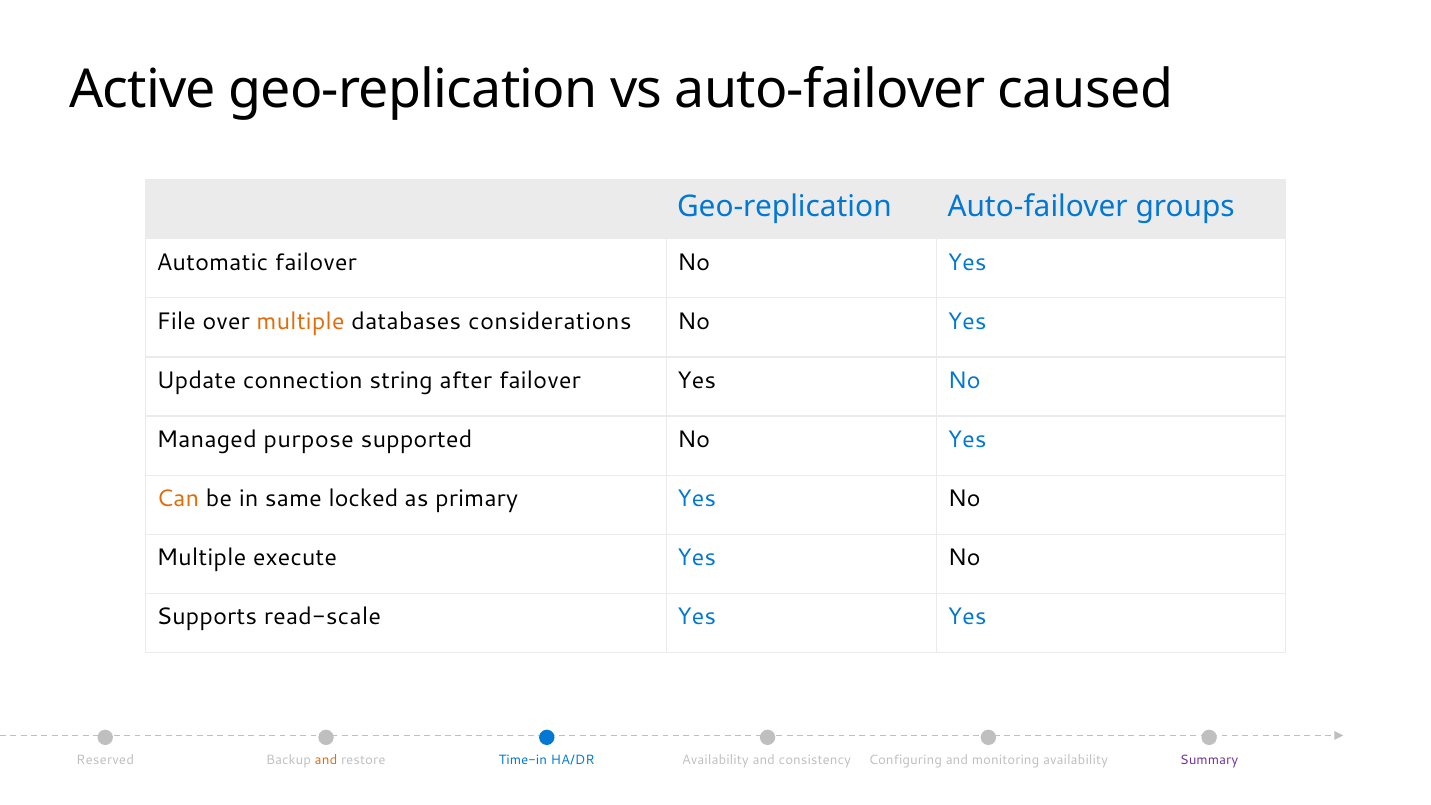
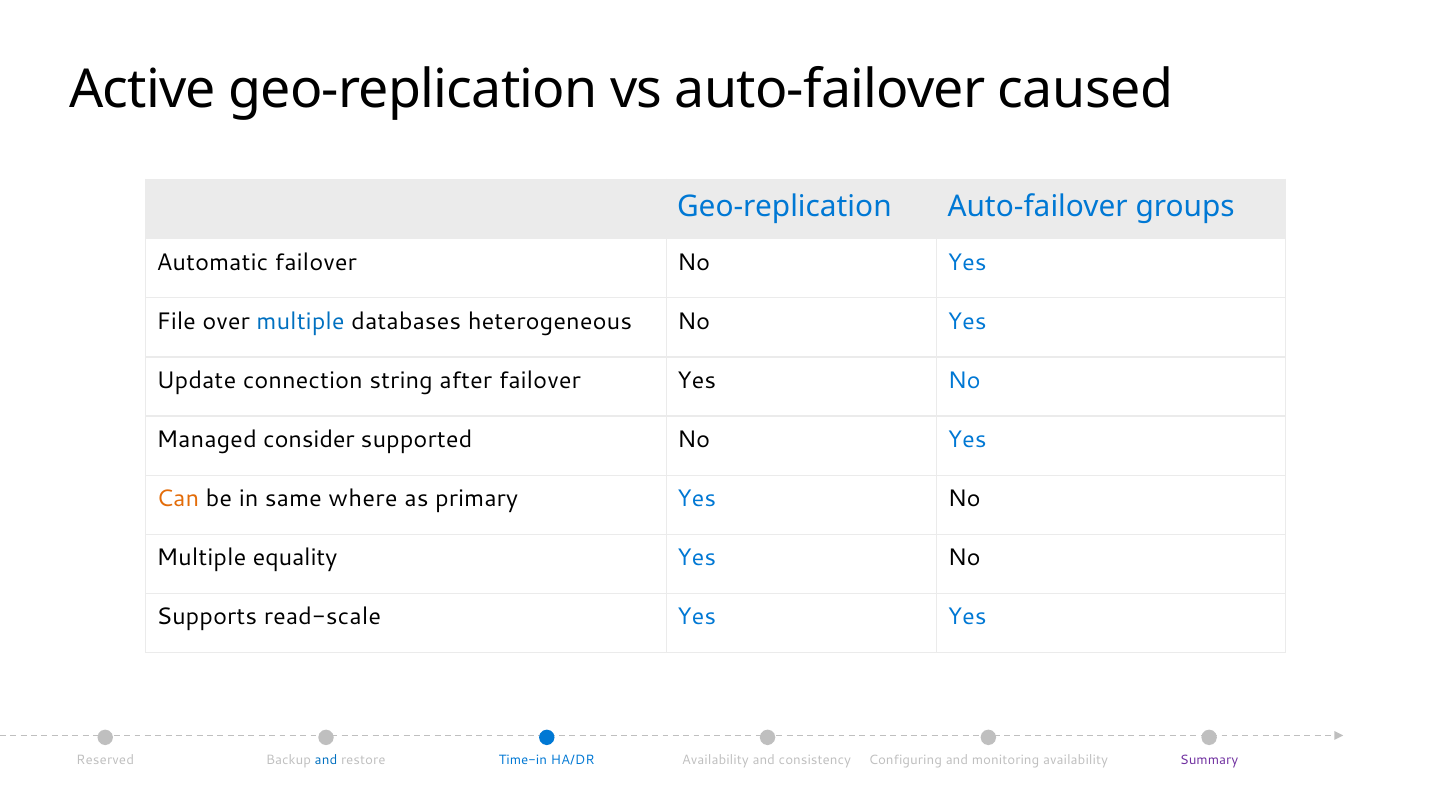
multiple colour: orange -> blue (301, 321)
considerations: considerations -> heterogeneous (550, 321)
purpose: purpose -> consider (309, 439)
locked: locked -> where (363, 499)
execute: execute -> equality (295, 558)
and colour: orange -> blue (326, 760)
